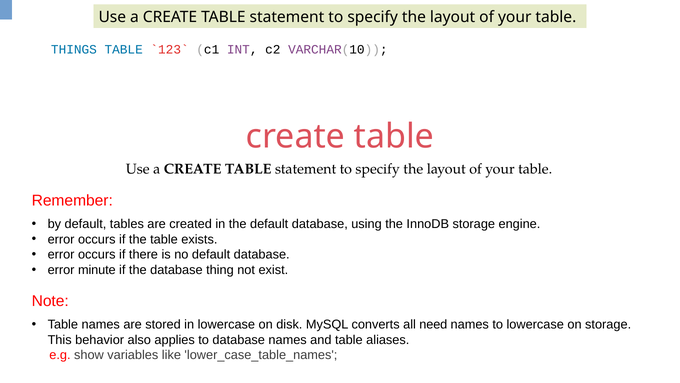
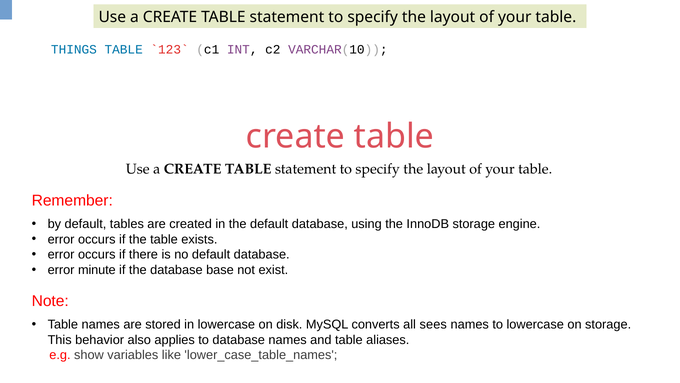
thing: thing -> base (220, 270)
need: need -> sees (433, 324)
